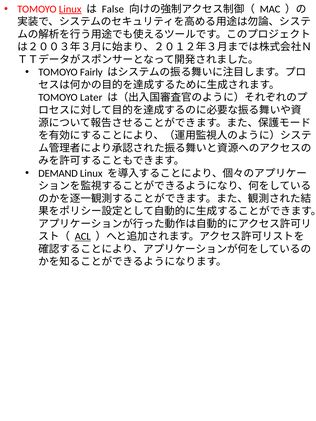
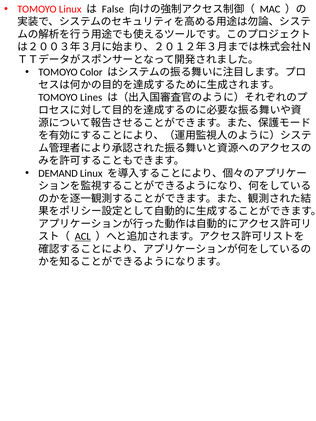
Linux underline: present -> none (70, 9)
Fairly: Fairly -> Color (91, 72)
Later: Later -> Lines (91, 98)
